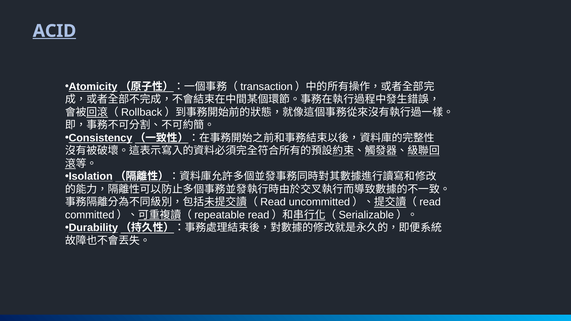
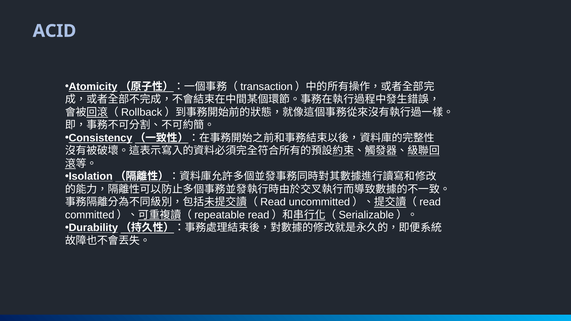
ACID underline: present -> none (54, 31)
